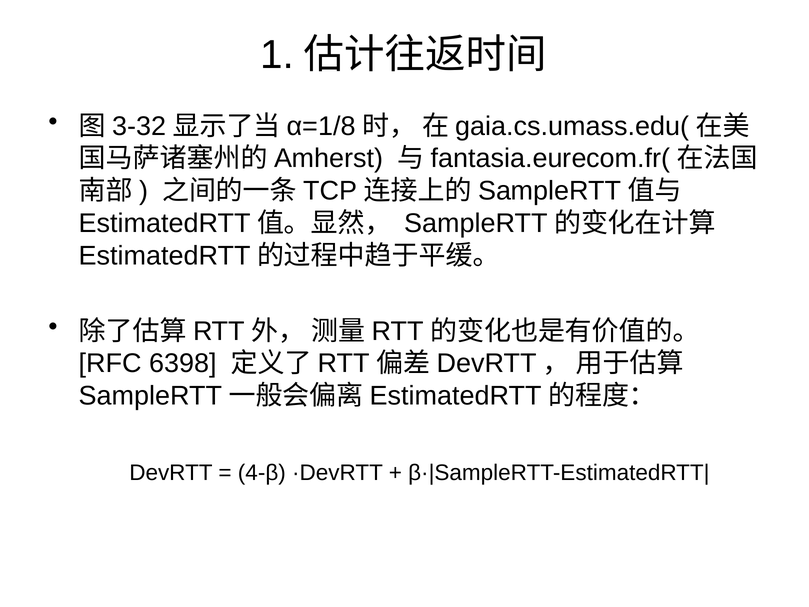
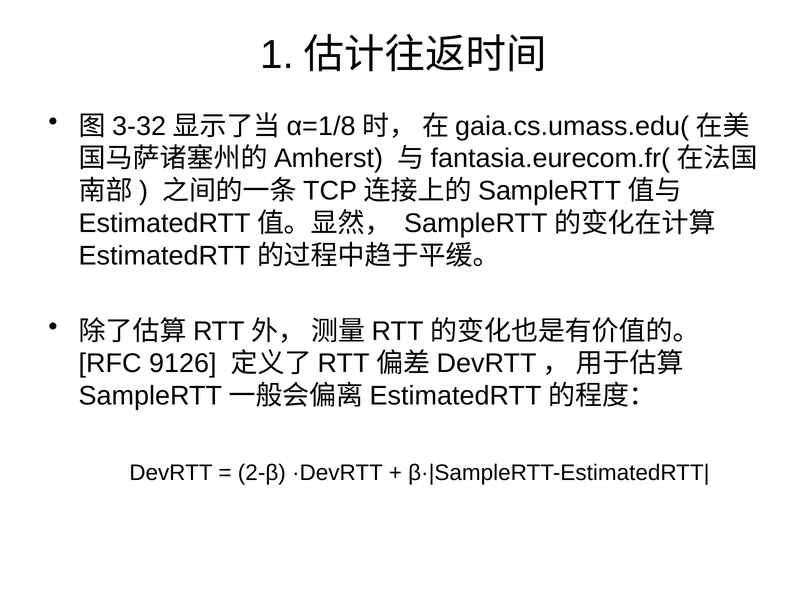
6398: 6398 -> 9126 (183, 363)
4-β: 4-β -> 2-β (262, 473)
